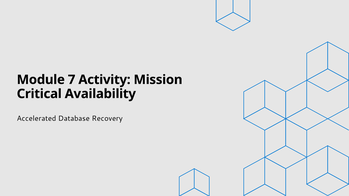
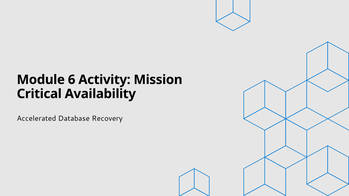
7: 7 -> 6 (72, 80)
